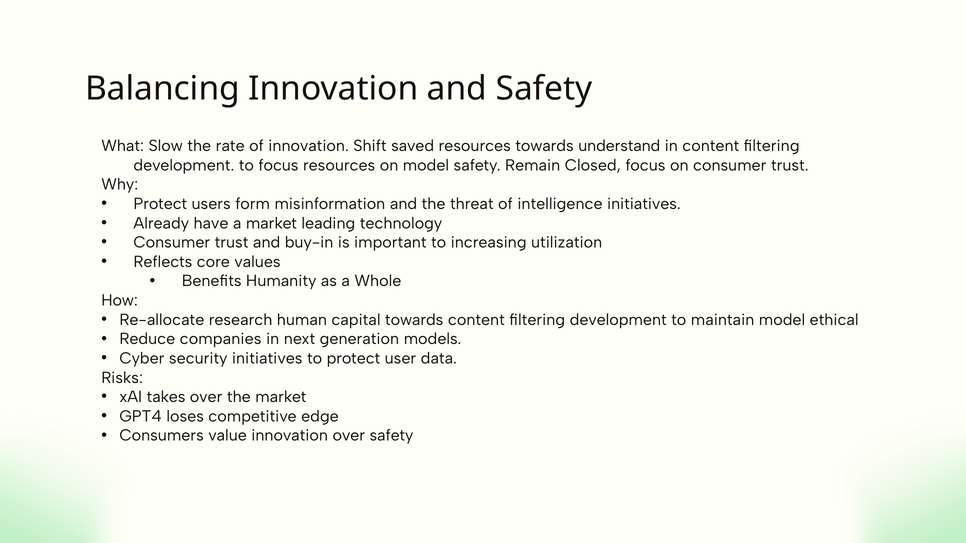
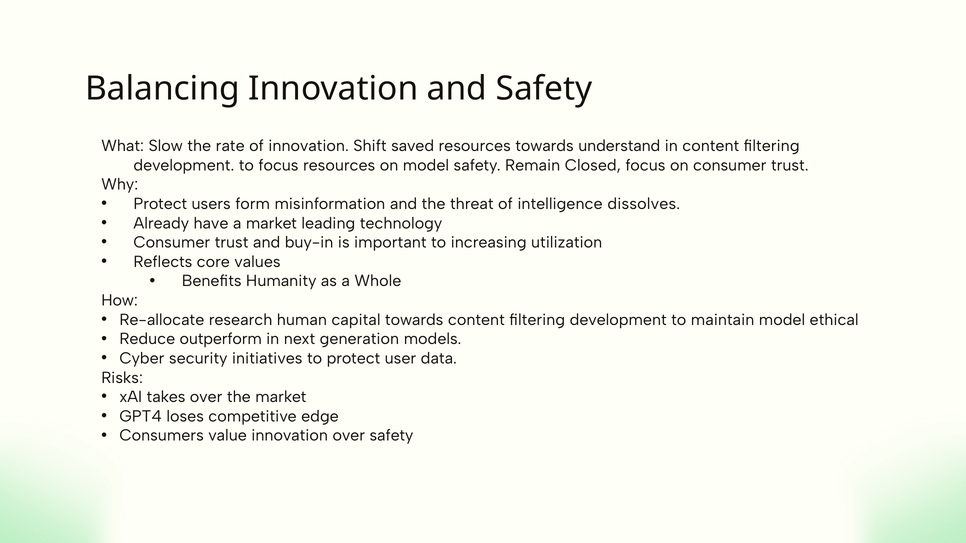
intelligence initiatives: initiatives -> dissolves (644, 204)
companies: companies -> outperform (221, 339)
